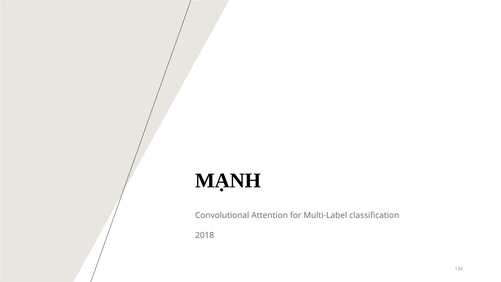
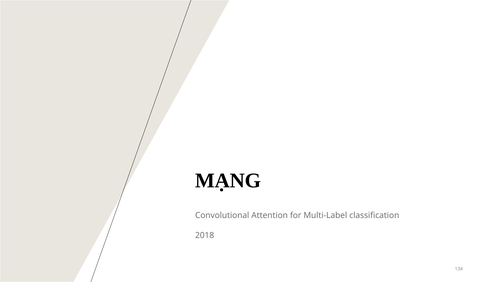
MẠNH: MẠNH -> MẠNG (228, 181)
